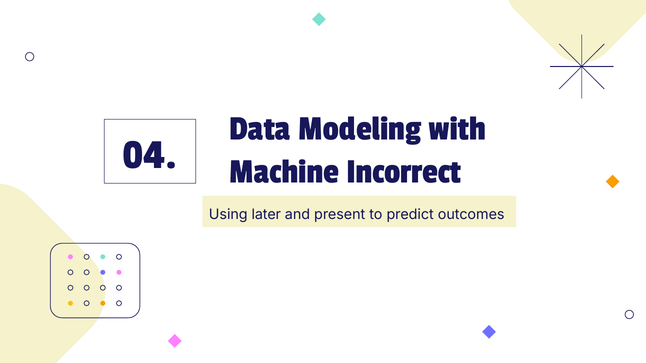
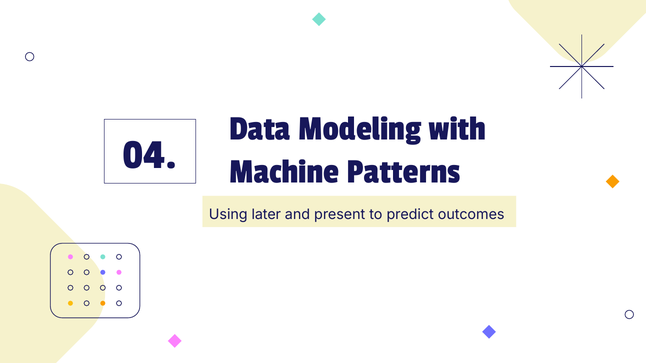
Incorrect: Incorrect -> Patterns (403, 171)
